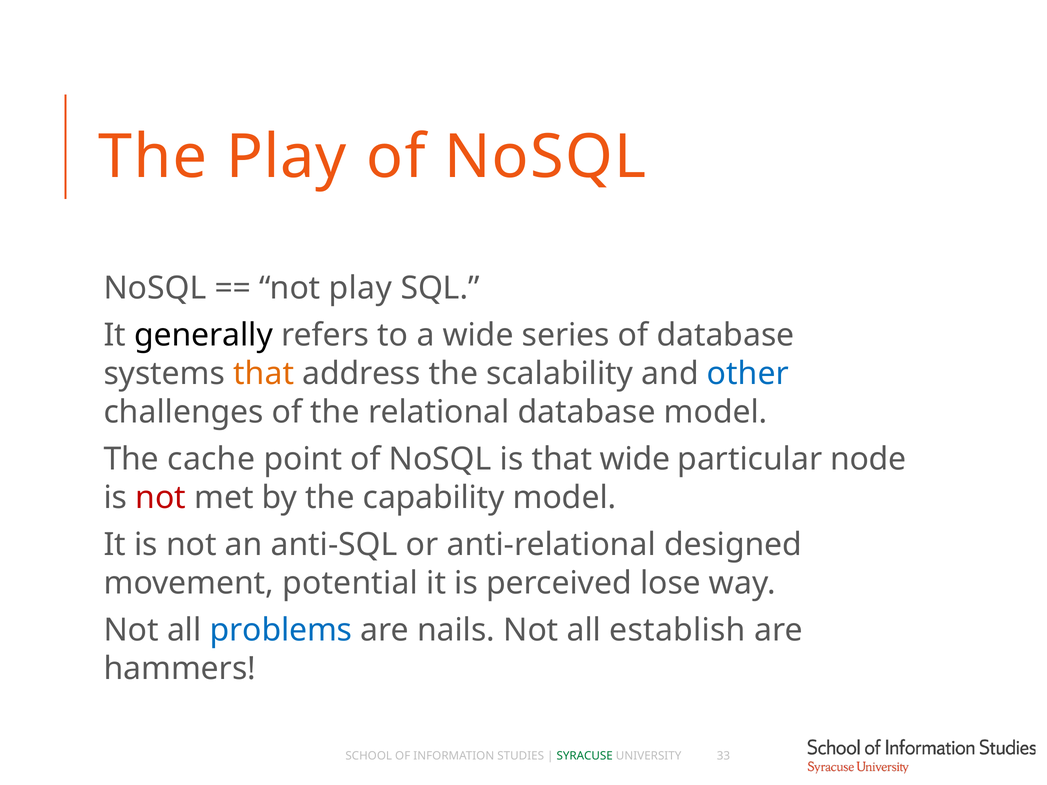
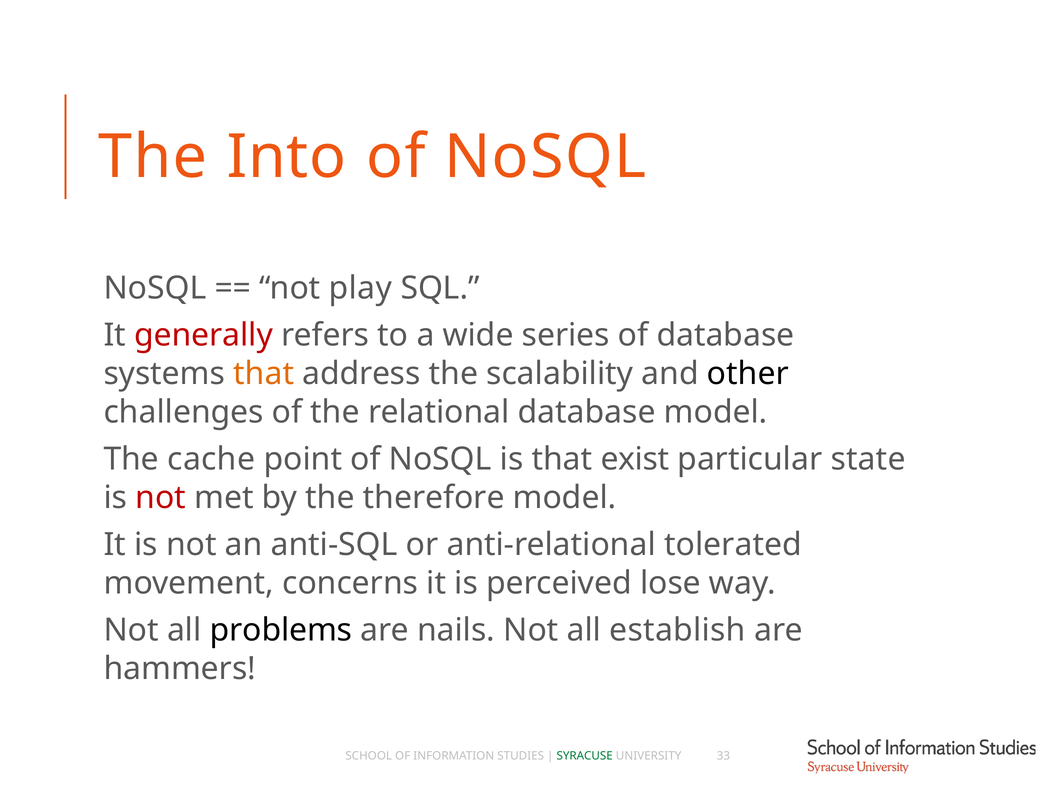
The Play: Play -> Into (286, 157)
generally colour: black -> red (204, 336)
other colour: blue -> black (748, 374)
that wide: wide -> exist (635, 459)
node: node -> state (868, 459)
capability: capability -> therefore (434, 498)
designed: designed -> tolerated (733, 545)
potential: potential -> concerns (350, 583)
problems colour: blue -> black (281, 630)
